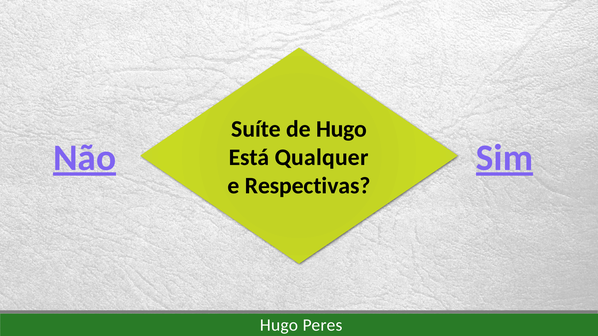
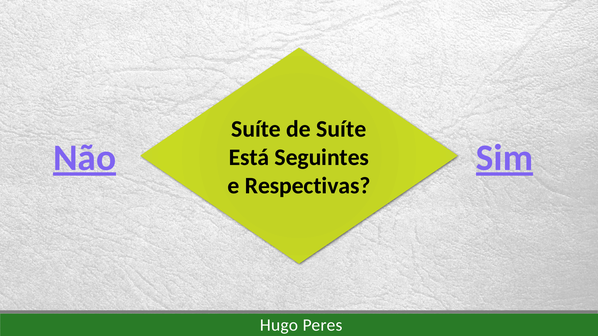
de Hugo: Hugo -> Suíte (341, 129)
Qualquer: Qualquer -> Seguintes (322, 157)
